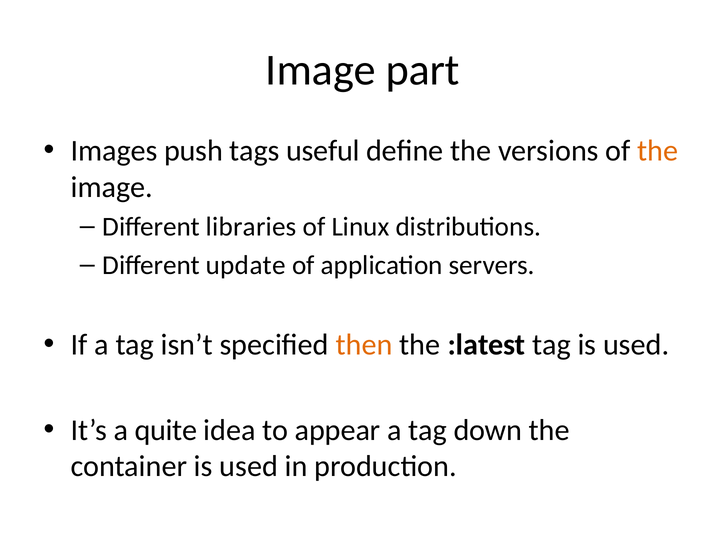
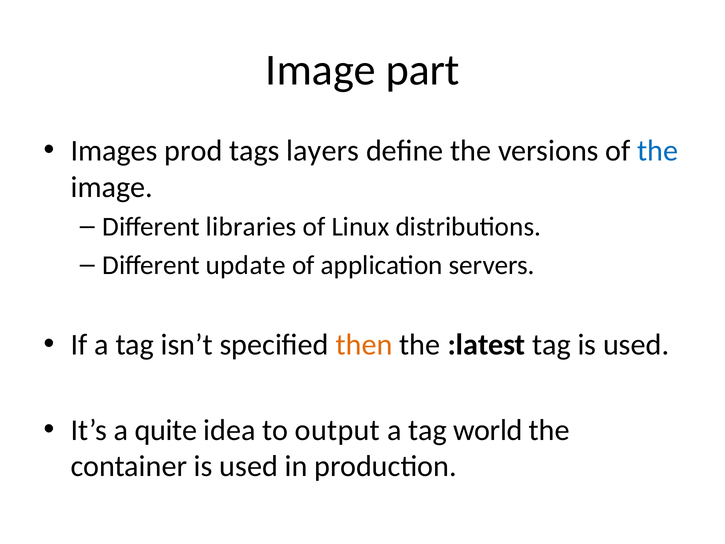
push: push -> prod (193, 151)
useful: useful -> layers (323, 151)
the colour: orange -> blue (658, 151)
appear: appear -> output (337, 430)
down: down -> world (488, 430)
